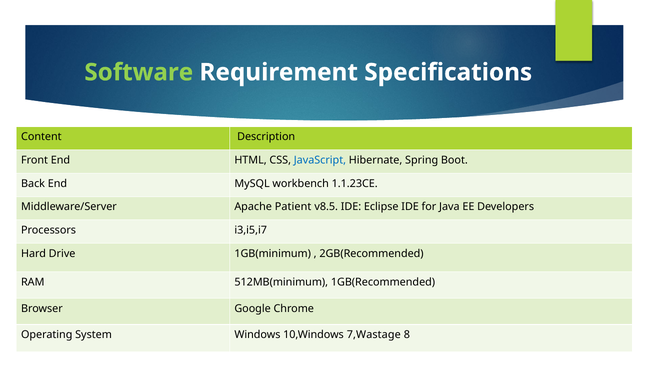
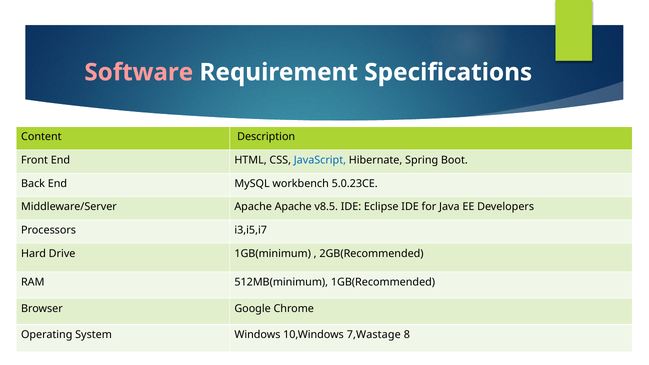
Software colour: light green -> pink (139, 72)
1.1.23CE: 1.1.23CE -> 5.0.23CE (355, 184)
Apache Patient: Patient -> Apache (293, 207)
